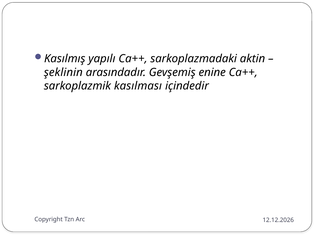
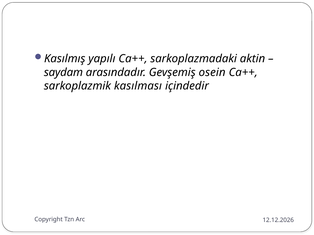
şeklinin: şeklinin -> saydam (63, 72)
enine: enine -> osein (212, 72)
